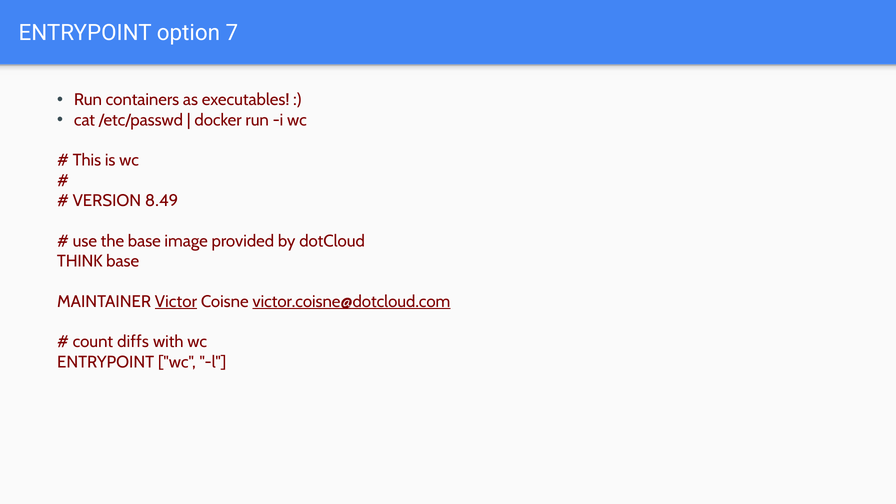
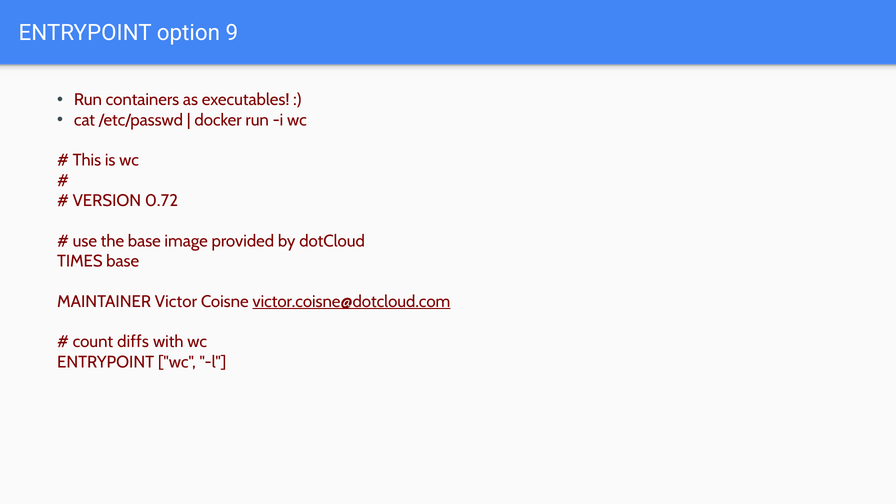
7: 7 -> 9 (232, 33)
8.49: 8.49 -> 0.72 (162, 201)
THINK: THINK -> TIMES (80, 261)
Victor underline: present -> none (176, 301)
